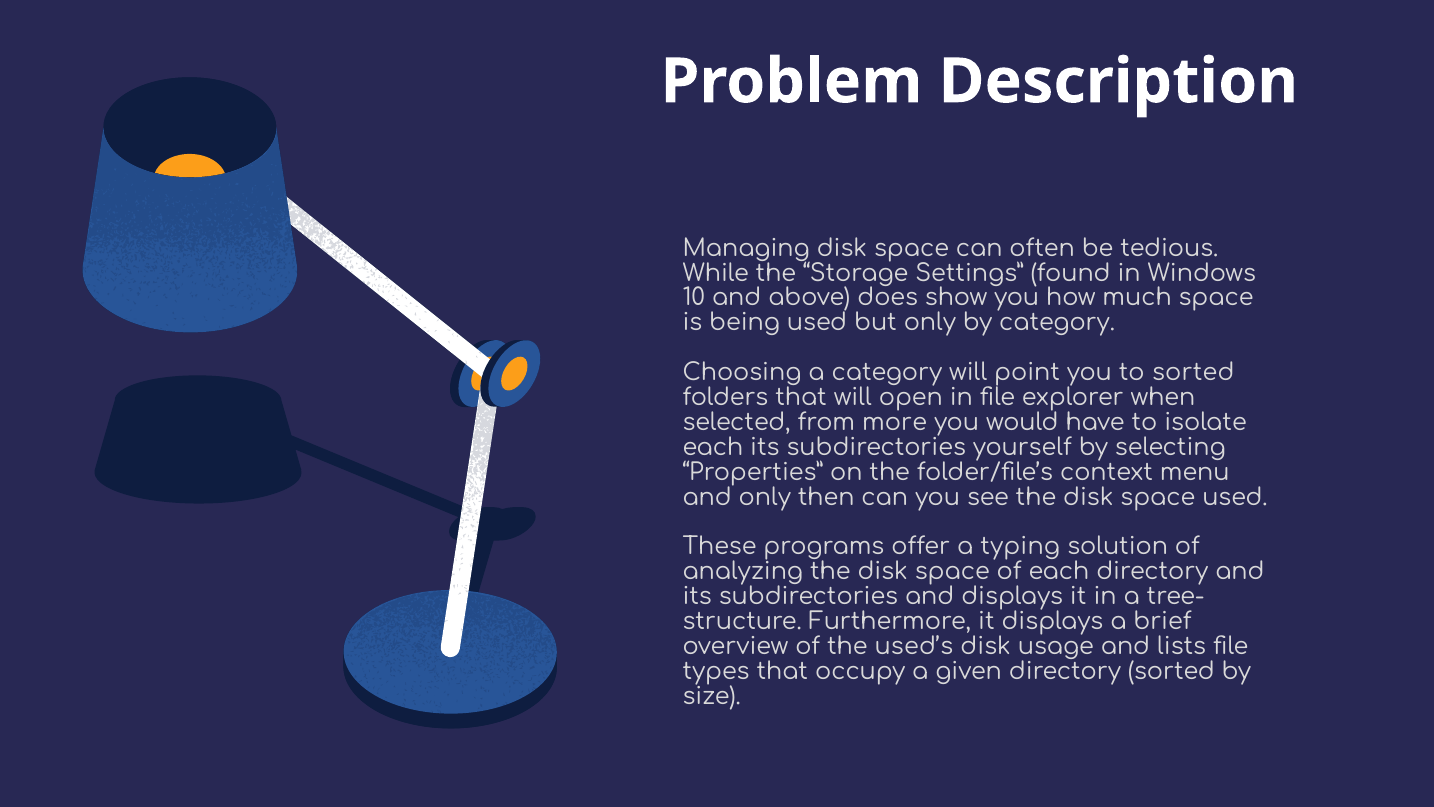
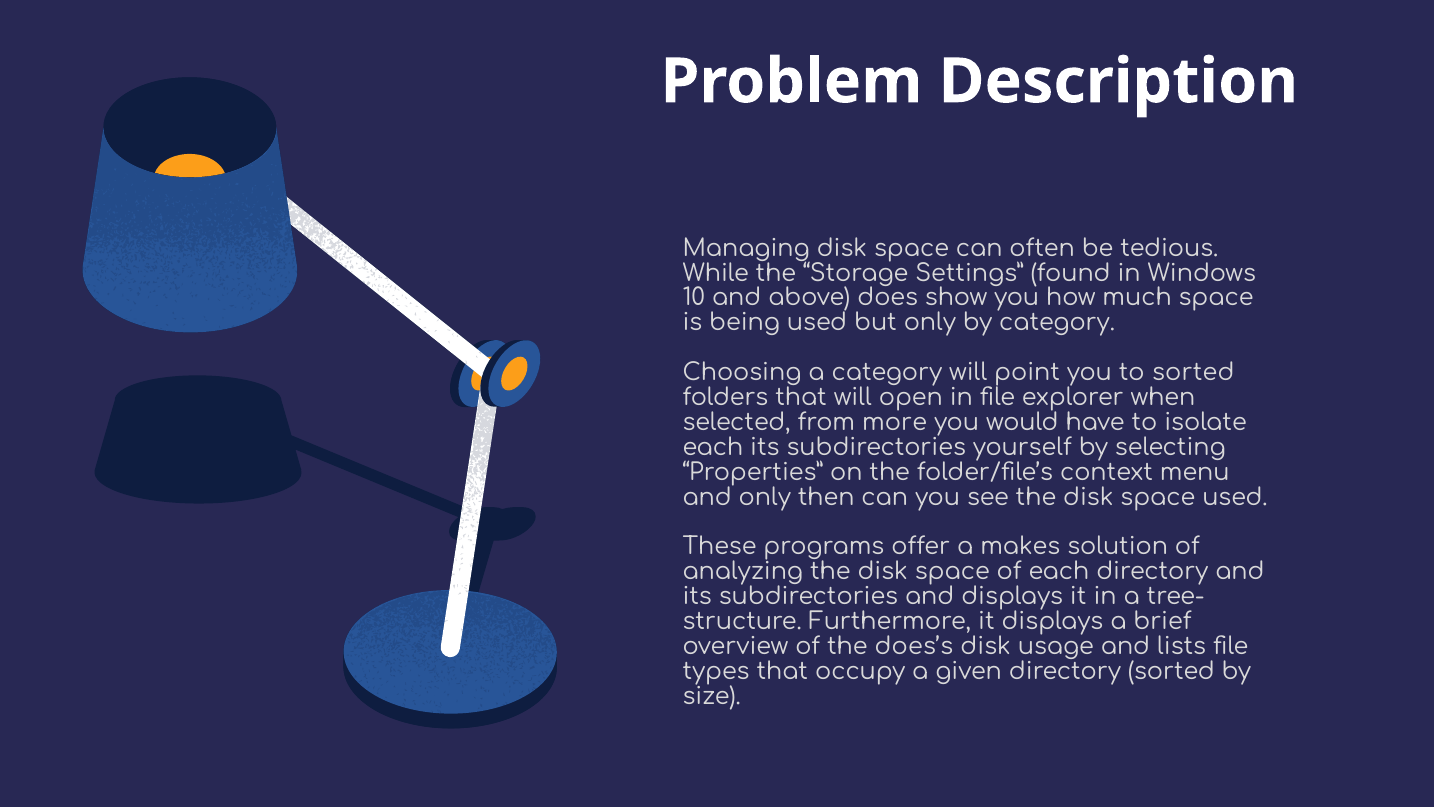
typing: typing -> makes (1020, 547)
used’s: used’s -> does’s (914, 646)
